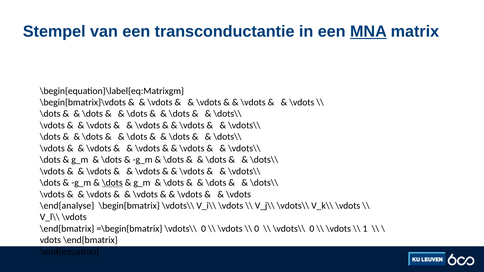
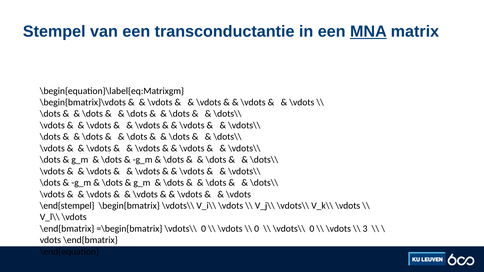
\dots underline: present -> none (112, 183)
\end{analyse: \end{analyse -> \end{stempel (67, 206)
1: 1 -> 3 (365, 229)
